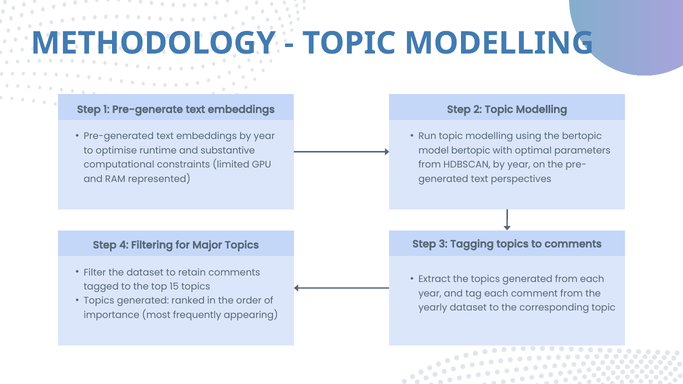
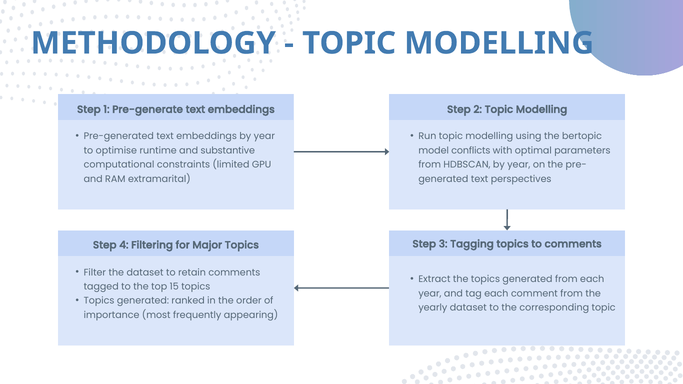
model bertopic: bertopic -> conflicts (471, 151)
represented: represented -> extramarital (159, 179)
